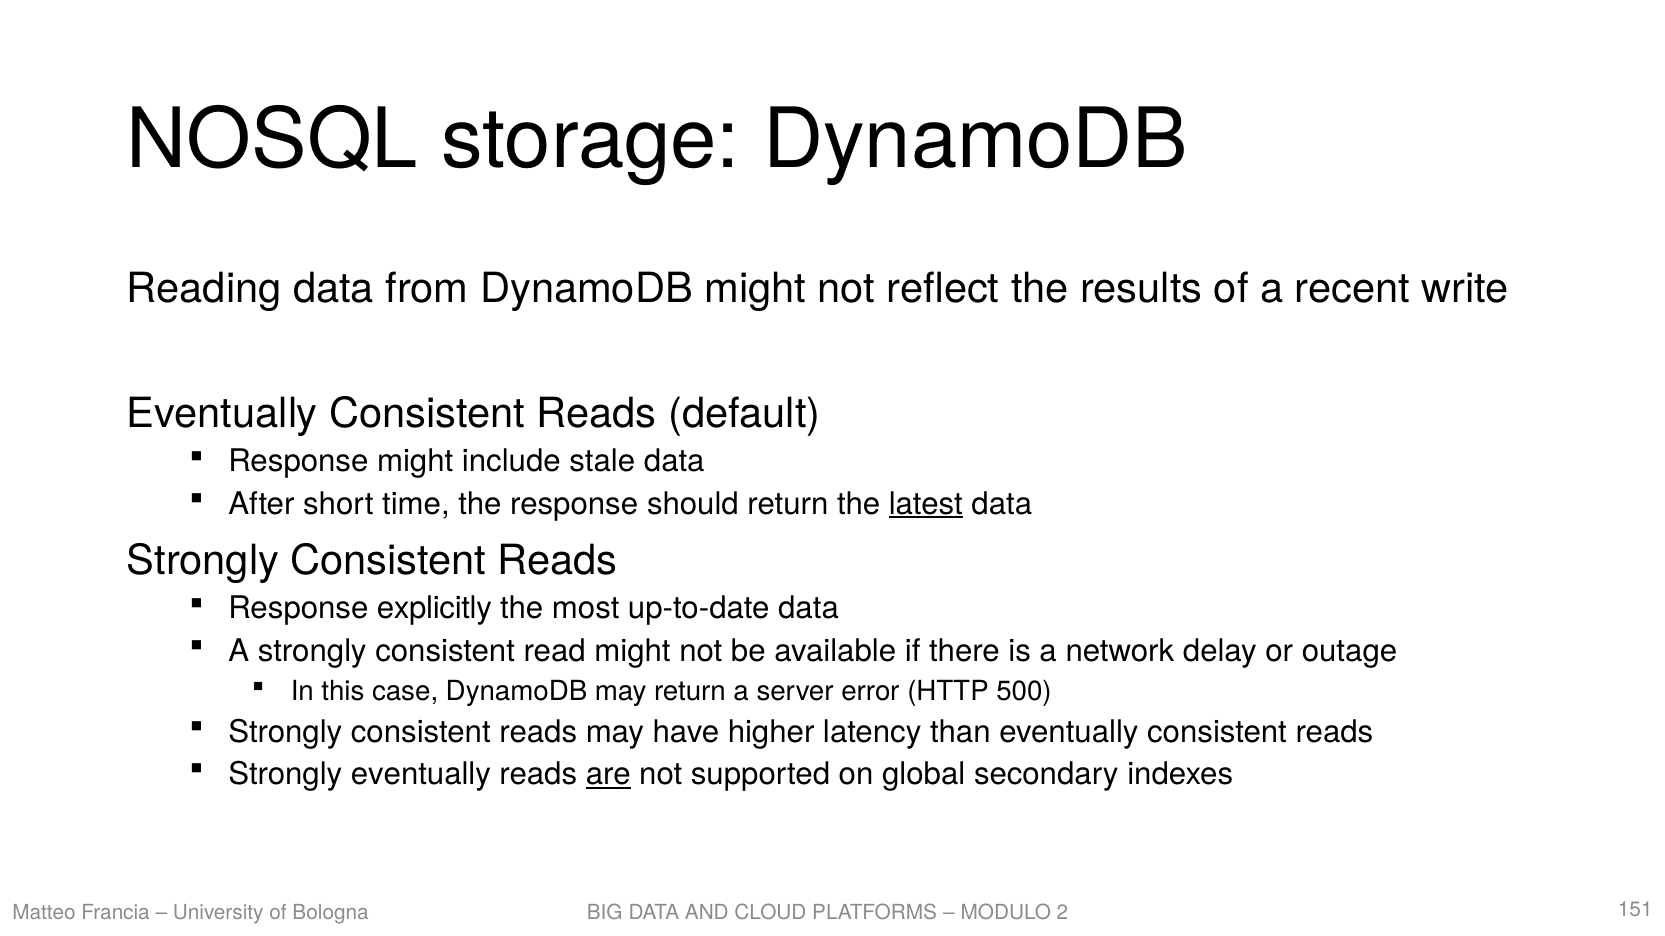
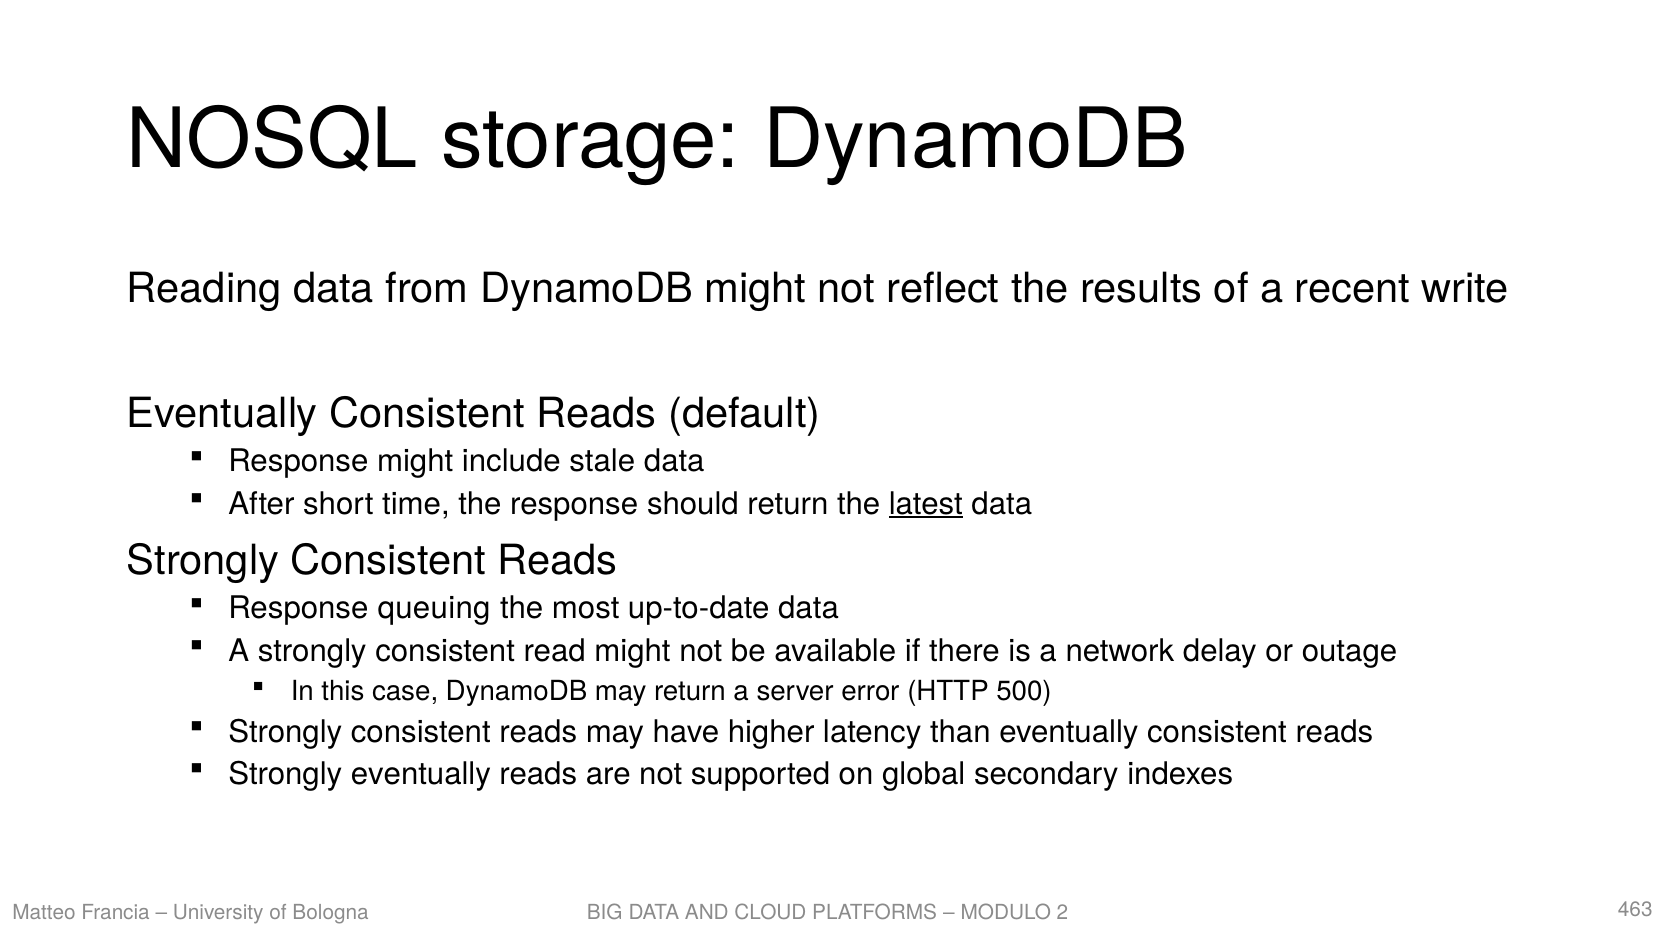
explicitly: explicitly -> queuing (434, 609)
are underline: present -> none (608, 775)
151: 151 -> 463 (1635, 911)
